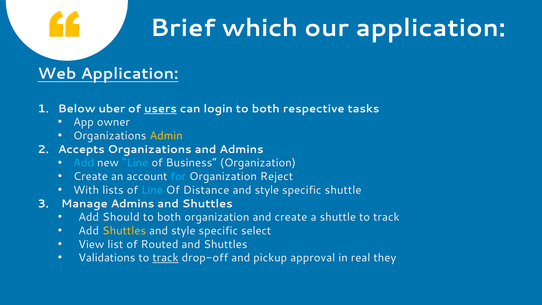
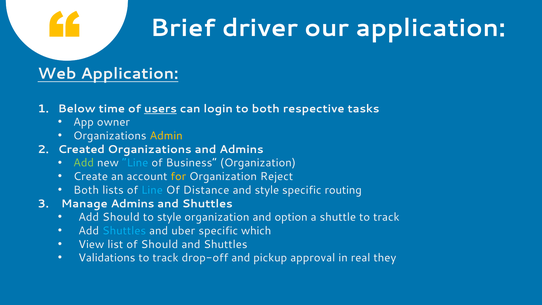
which: which -> driver (260, 28)
uber: uber -> time (112, 109)
Accepts: Accepts -> Created (81, 149)
Add colour: light blue -> light green (84, 163)
for colour: light blue -> yellow (178, 176)
With: With -> Both (86, 190)
specific shuttle: shuttle -> routing (343, 190)
both: both -> style (169, 217)
and create: create -> option (291, 217)
Shuttles colour: yellow -> light blue (124, 231)
style: style -> uber (183, 231)
select: select -> which (256, 231)
of Routed: Routed -> Should (159, 244)
track underline: present -> none (165, 258)
